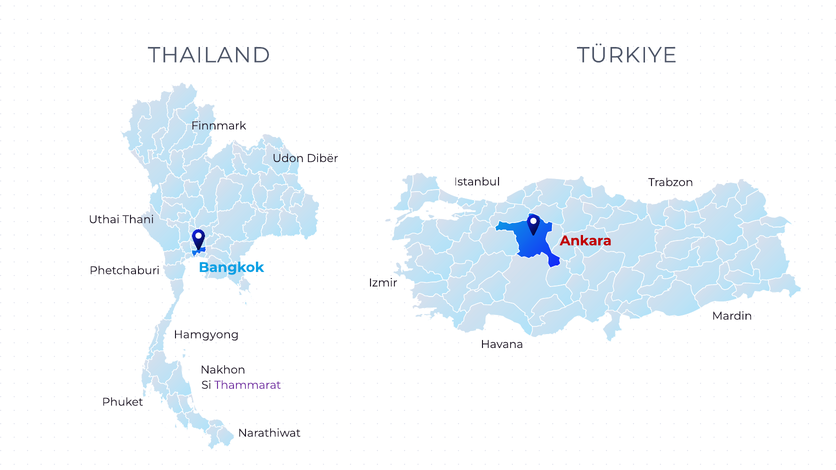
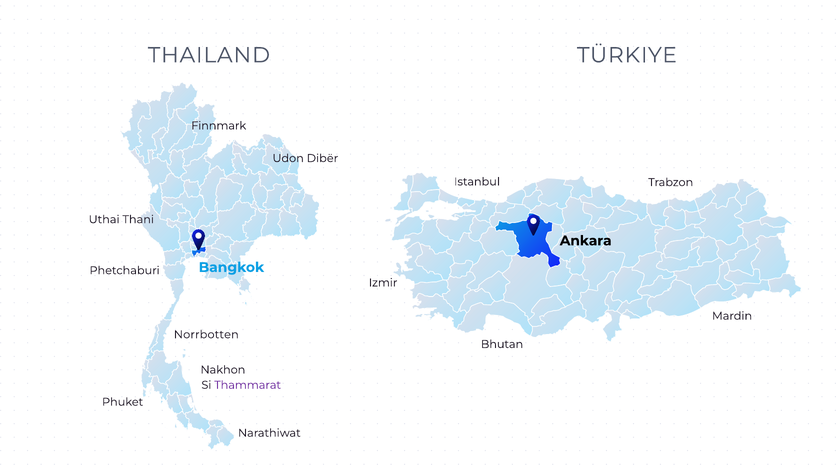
Ankara colour: red -> black (586, 241)
Hamgyong: Hamgyong -> Norrbotten (206, 335)
Havana: Havana -> Bhutan (502, 344)
